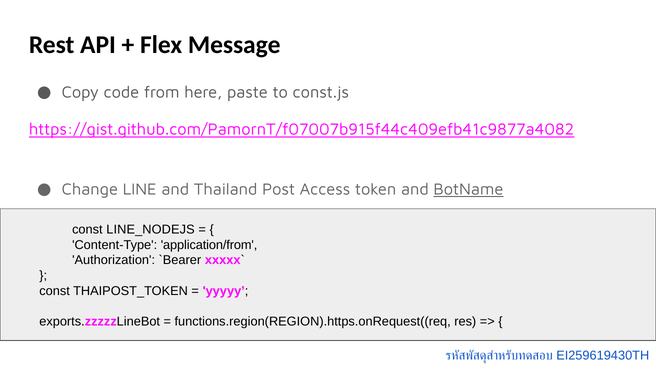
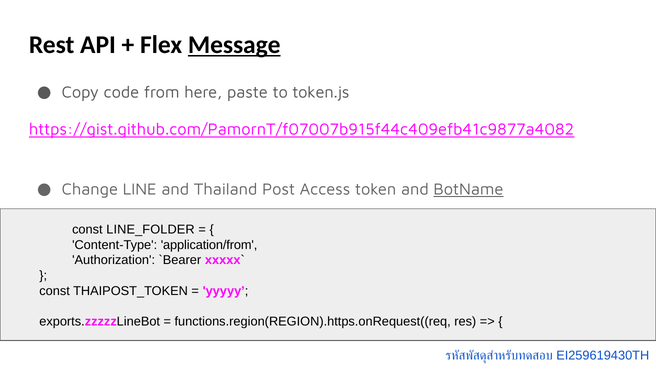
Message underline: none -> present (234, 45)
const.js: const.js -> token.js (321, 92)
LINE_NODEJS: LINE_NODEJS -> LINE_FOLDER (150, 230)
